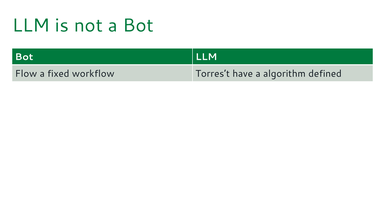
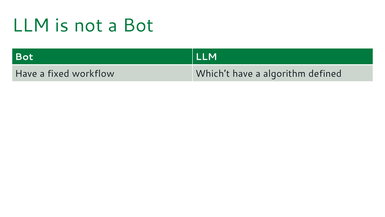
Flow: Flow -> Have (26, 73)
Torres’t: Torres’t -> Which’t (213, 73)
